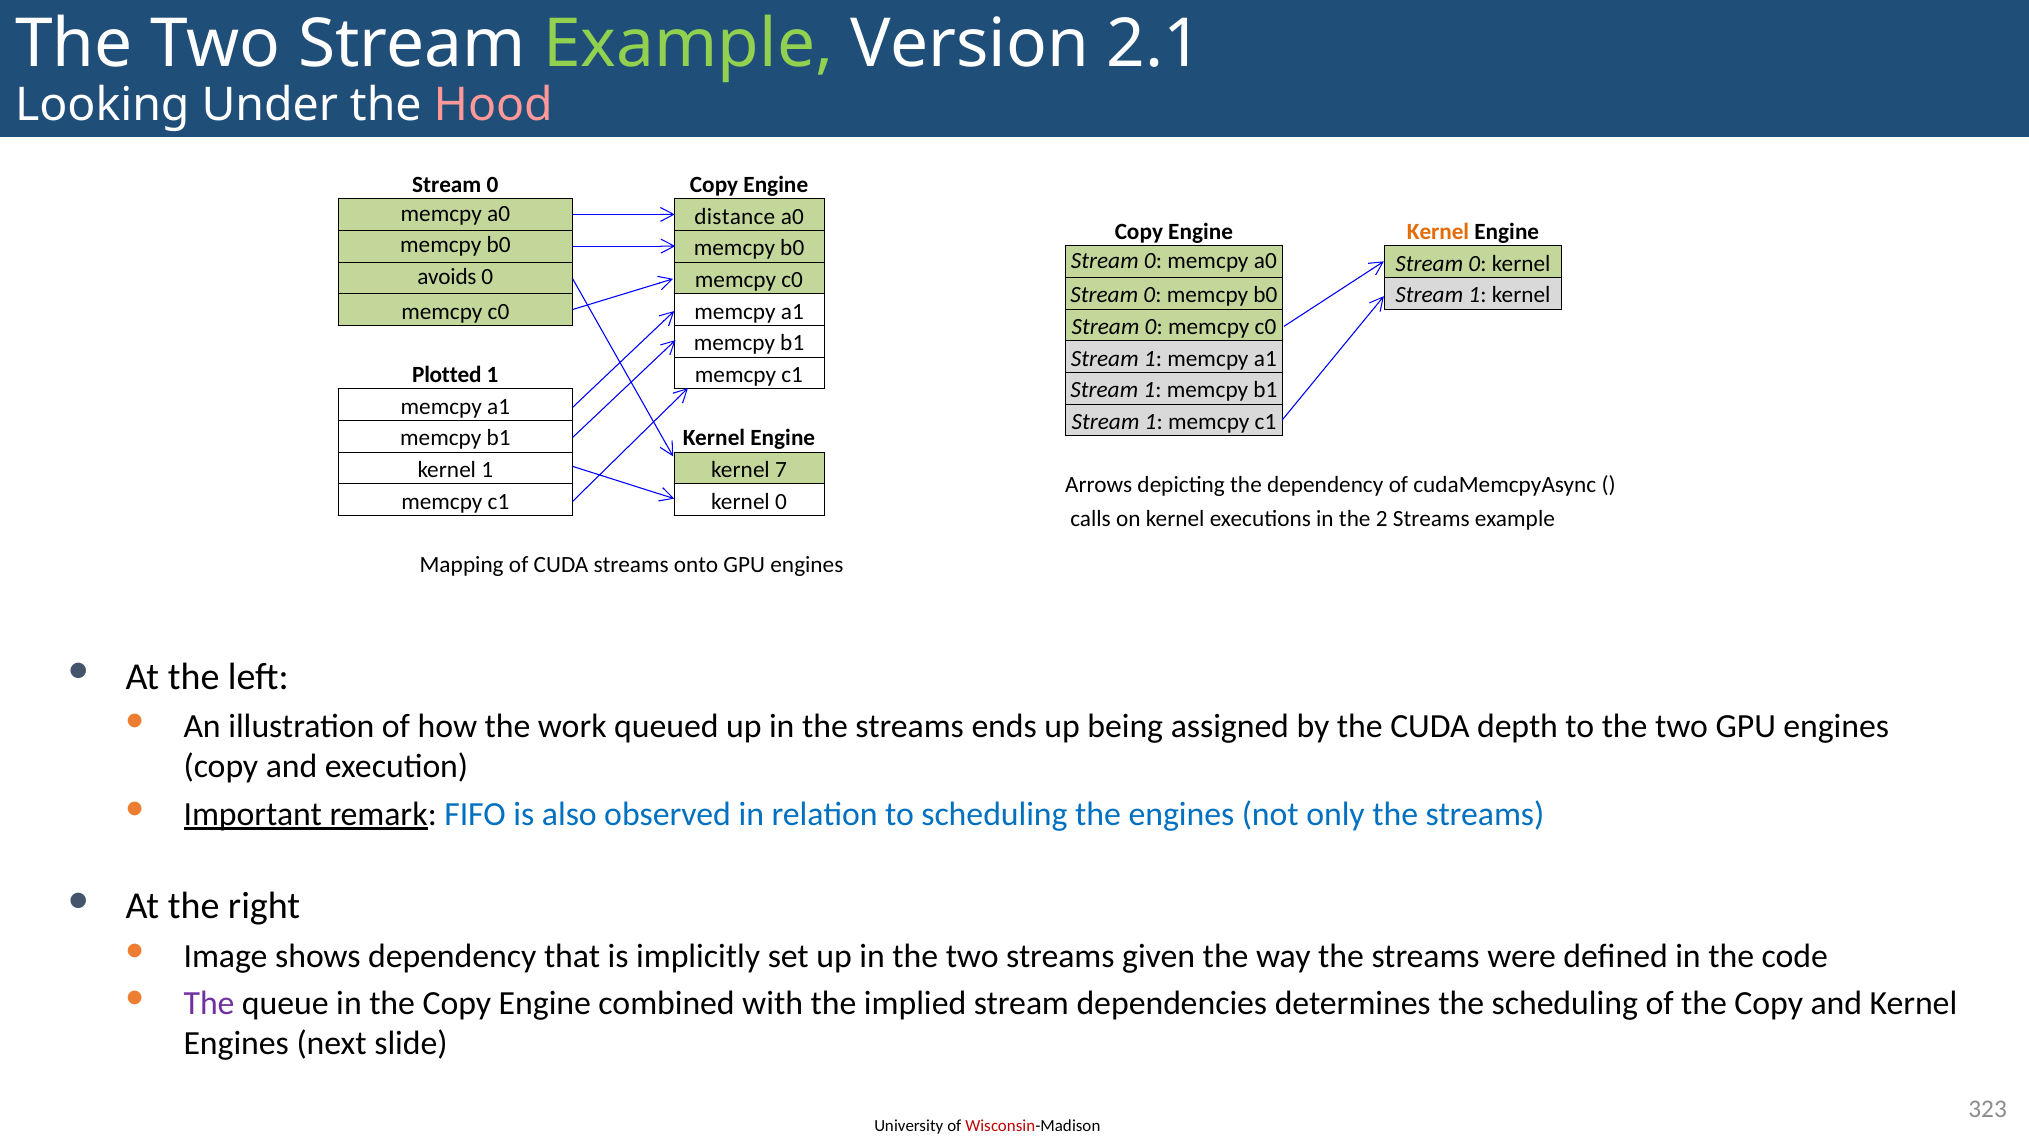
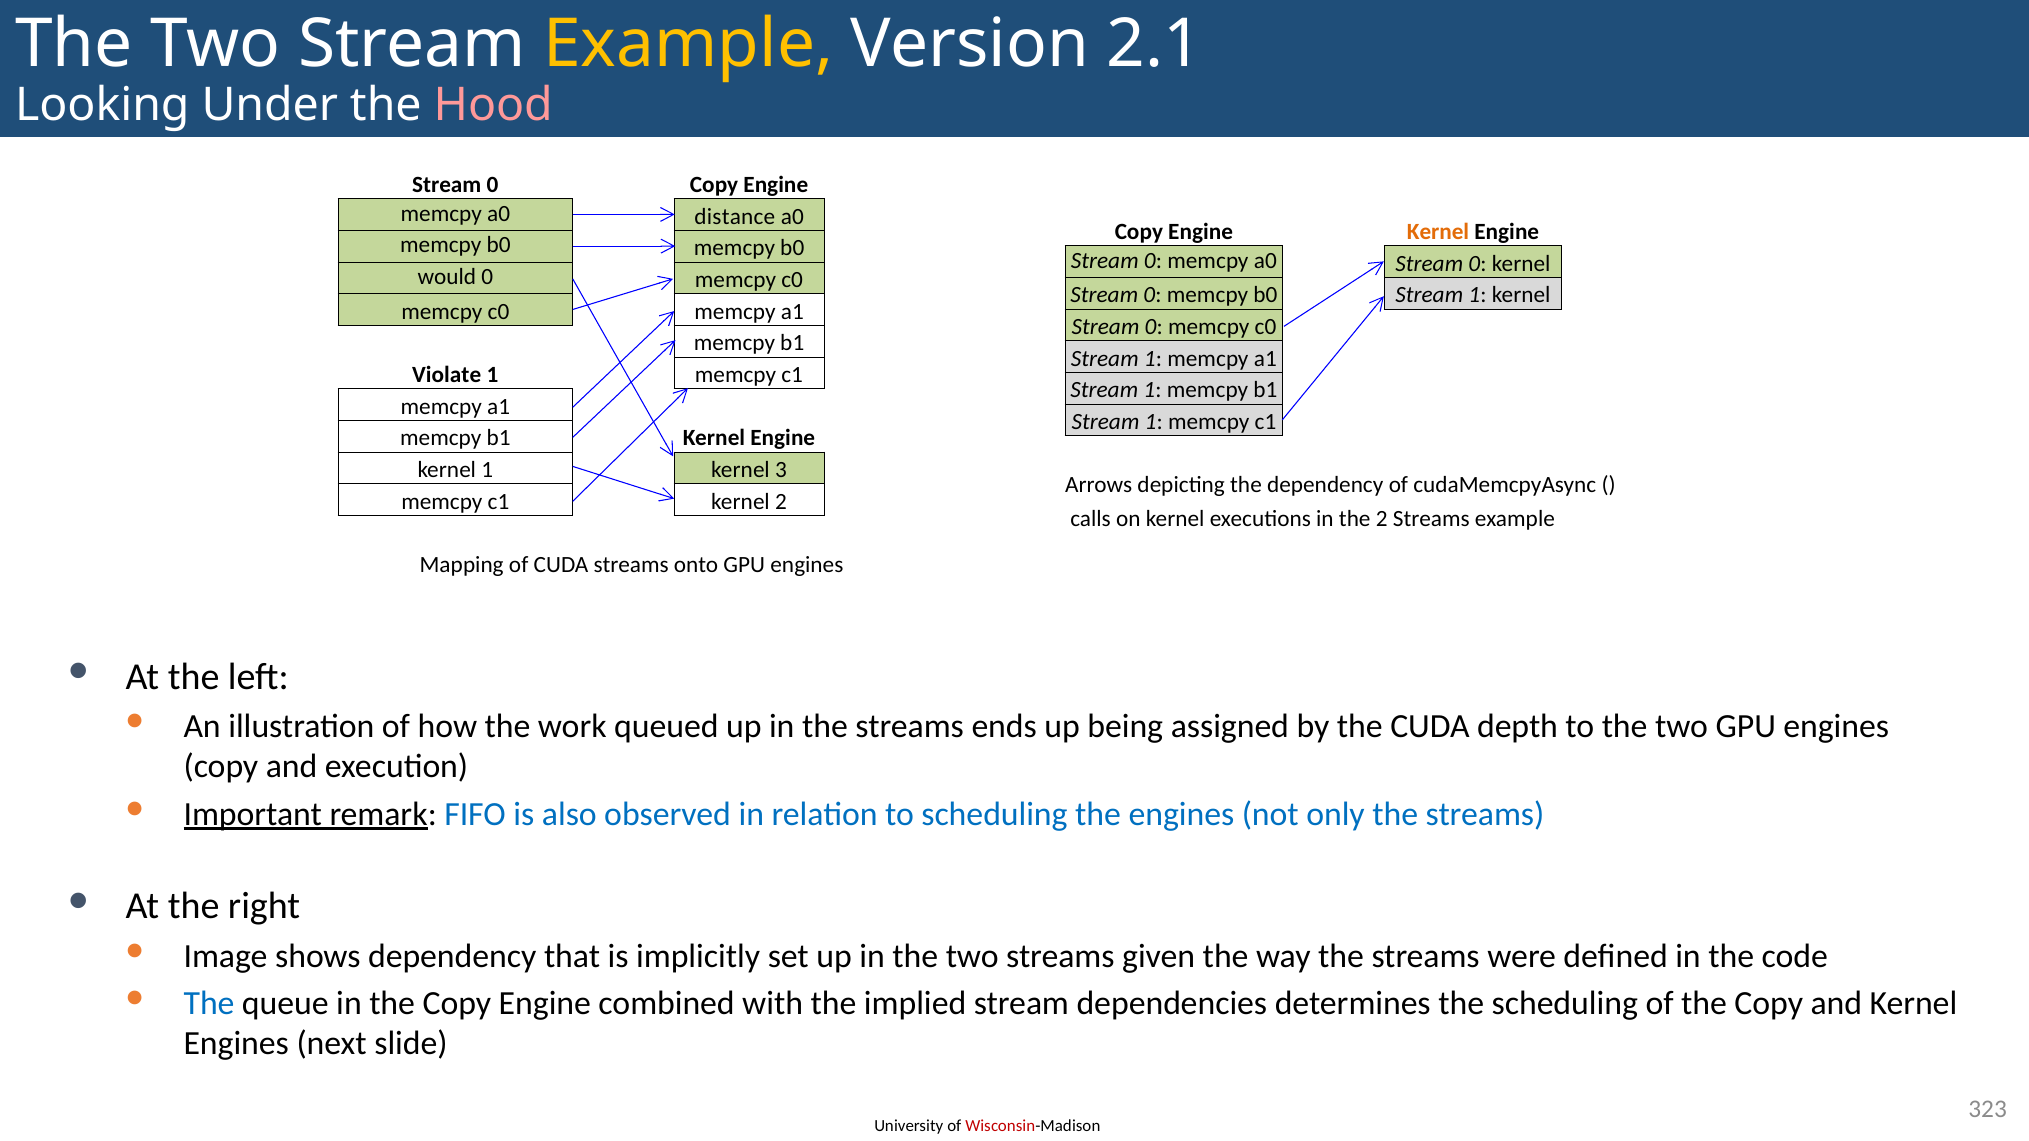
Example colour: light green -> yellow (688, 44)
avoids: avoids -> would (447, 277)
Plotted: Plotted -> Violate (447, 375)
7: 7 -> 3 (781, 470)
kernel 0: 0 -> 2 (781, 502)
The colour: purple -> blue (209, 1004)
